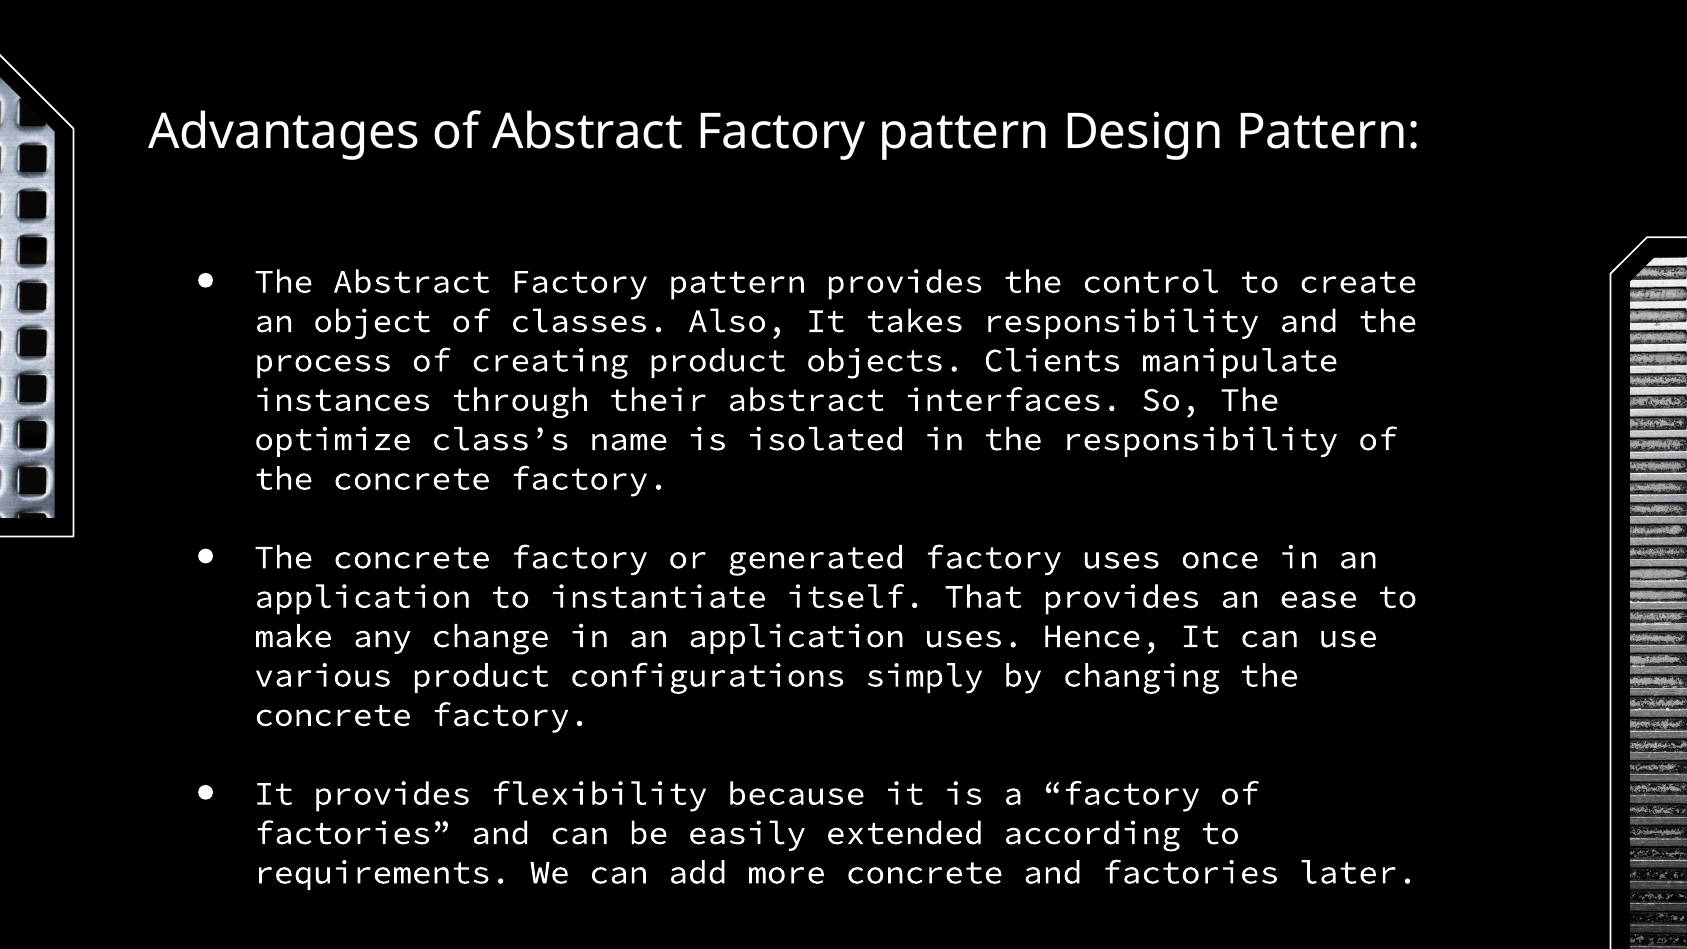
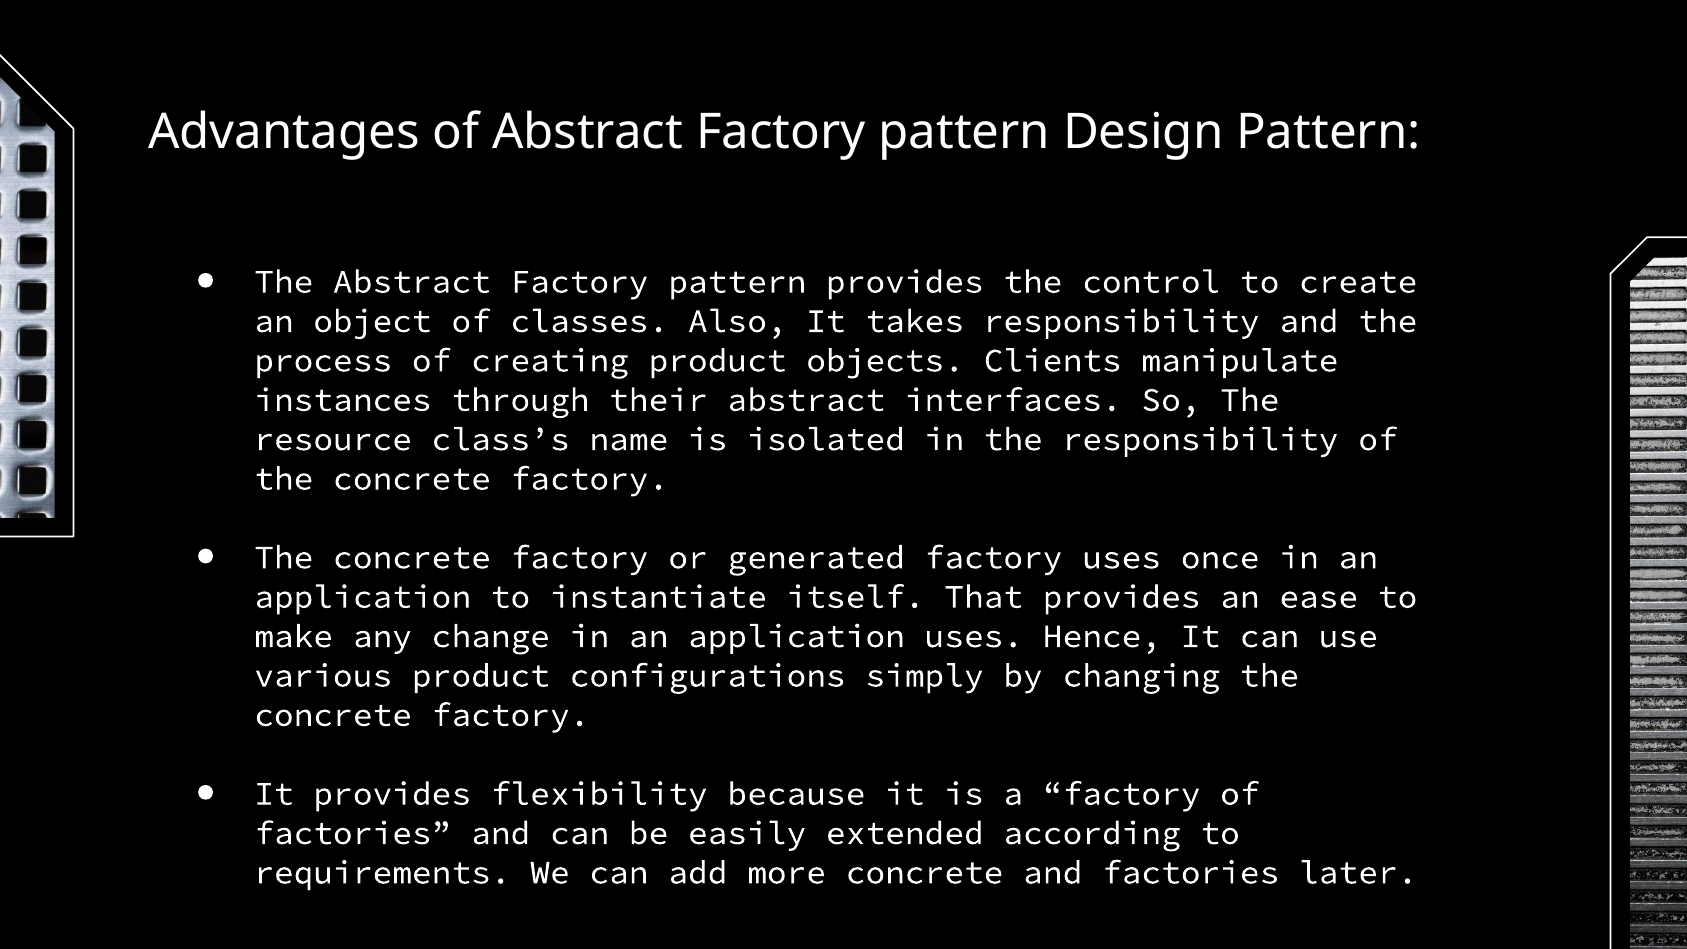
optimize: optimize -> resource (333, 439)
